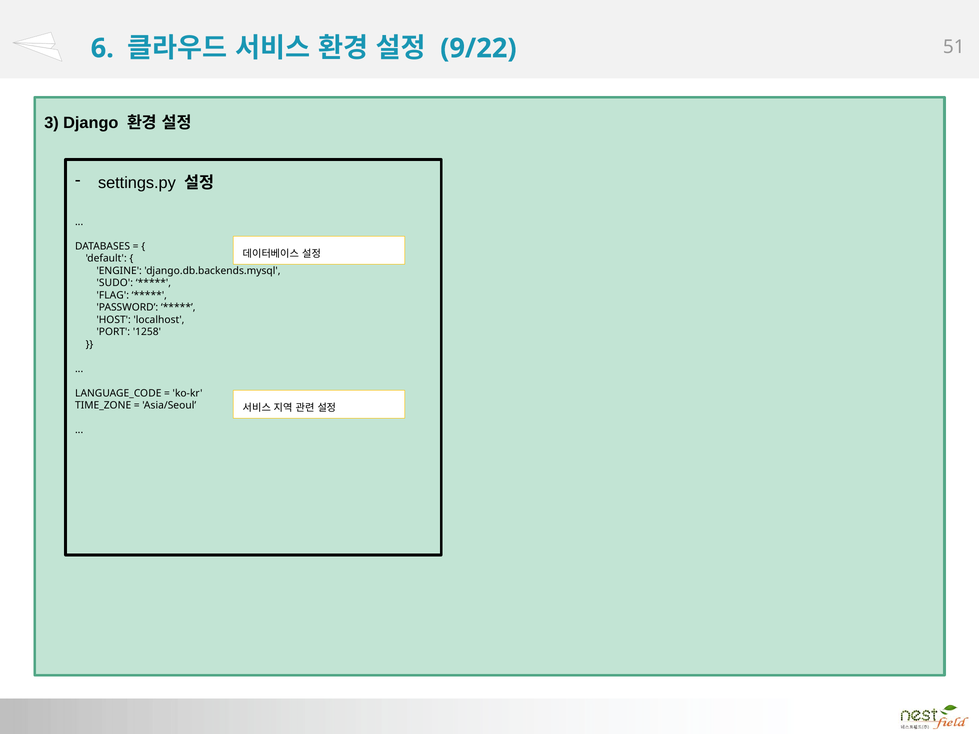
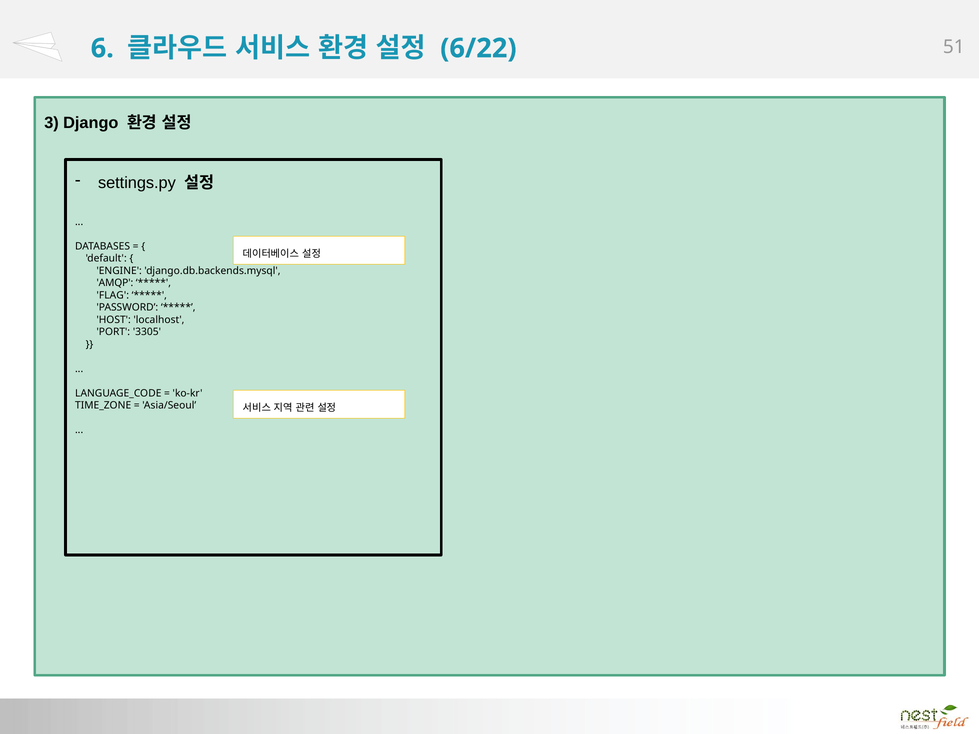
9/22: 9/22 -> 6/22 (478, 48)
SUDO: SUDO -> AMQP (115, 283)
1258: 1258 -> 3305 (147, 332)
